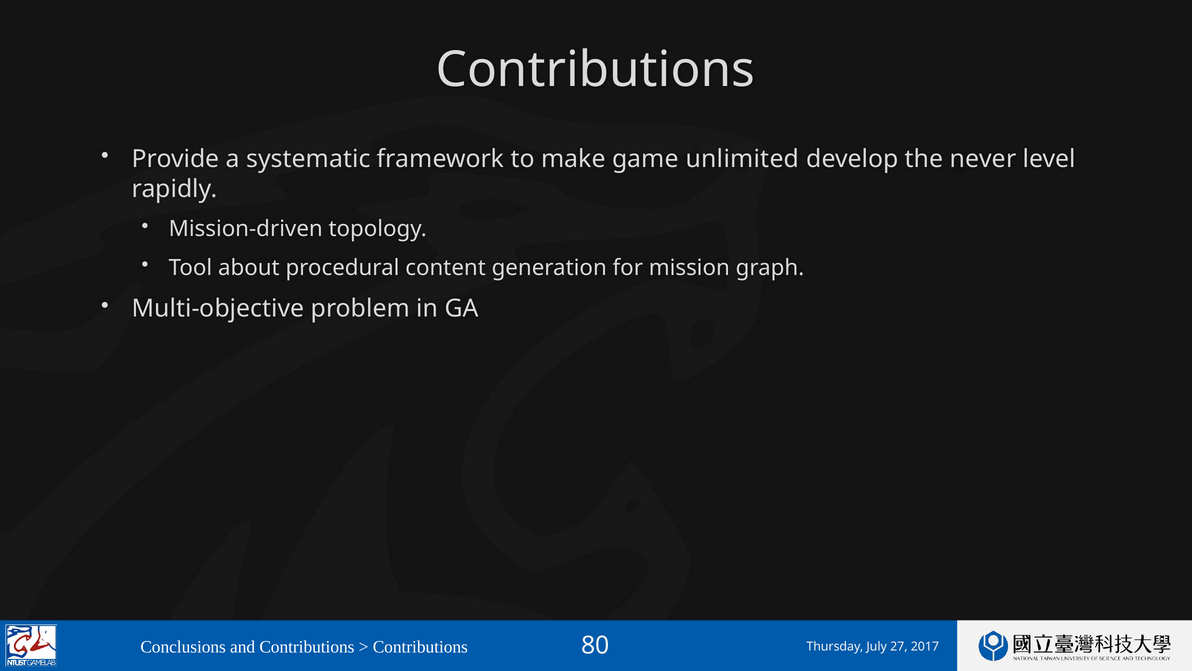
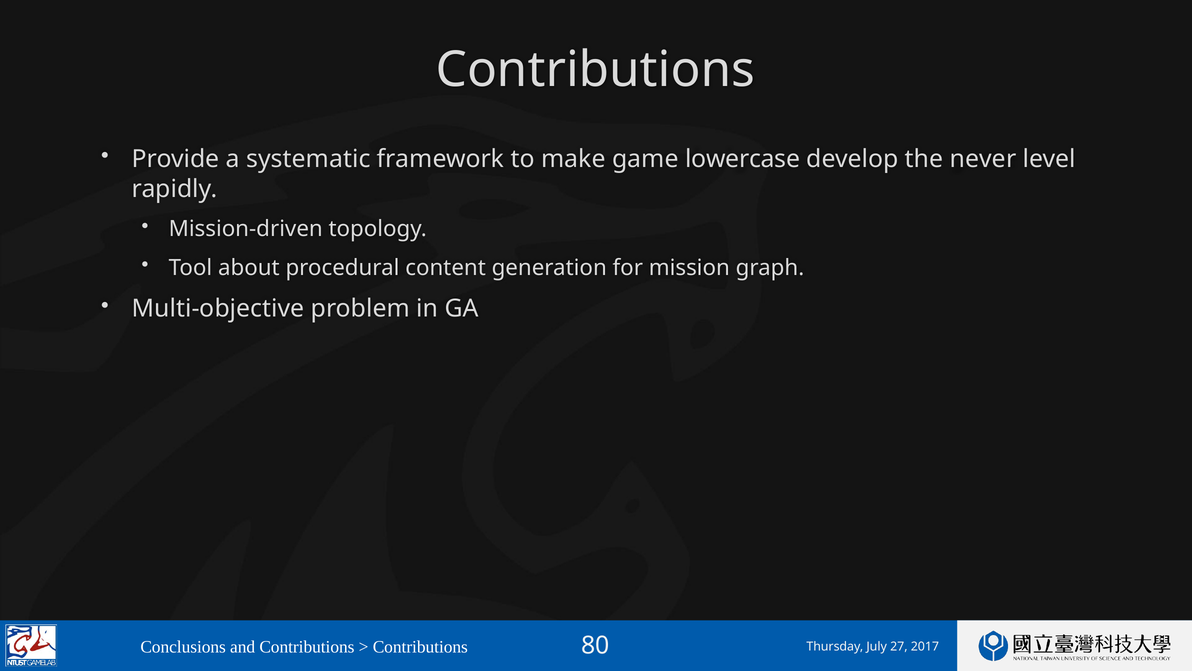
unlimited: unlimited -> lowercase (743, 159)
